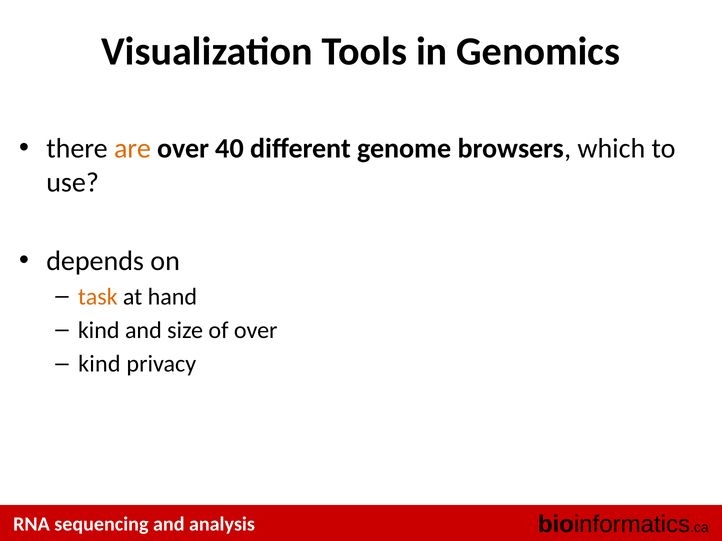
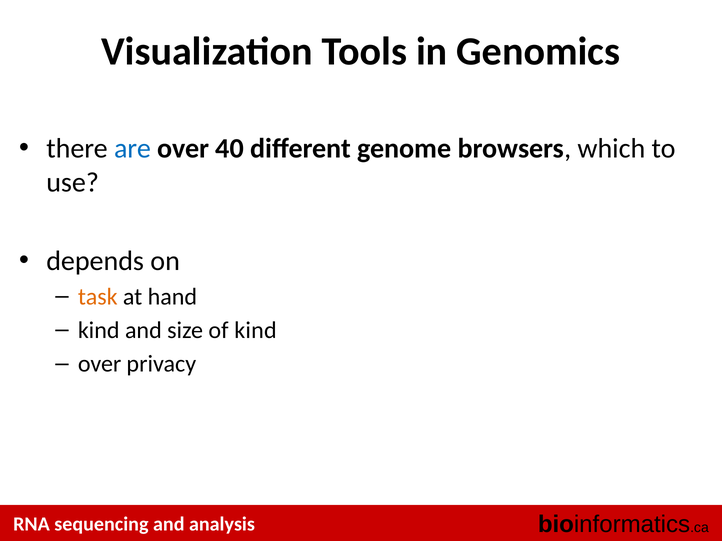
are colour: orange -> blue (132, 149)
of over: over -> kind (256, 331)
kind: kind -> over (100, 364)
